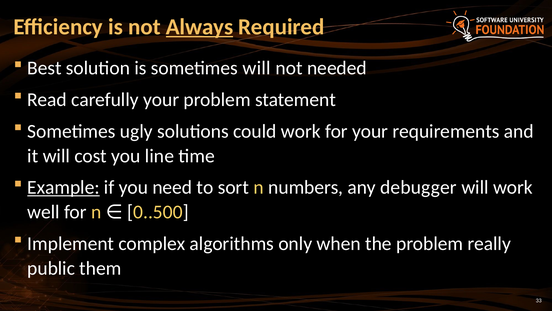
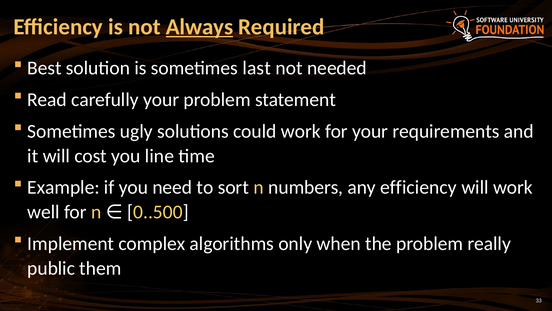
sometimes will: will -> last (257, 68)
Example underline: present -> none (63, 187)
any debugger: debugger -> efficiency (418, 187)
